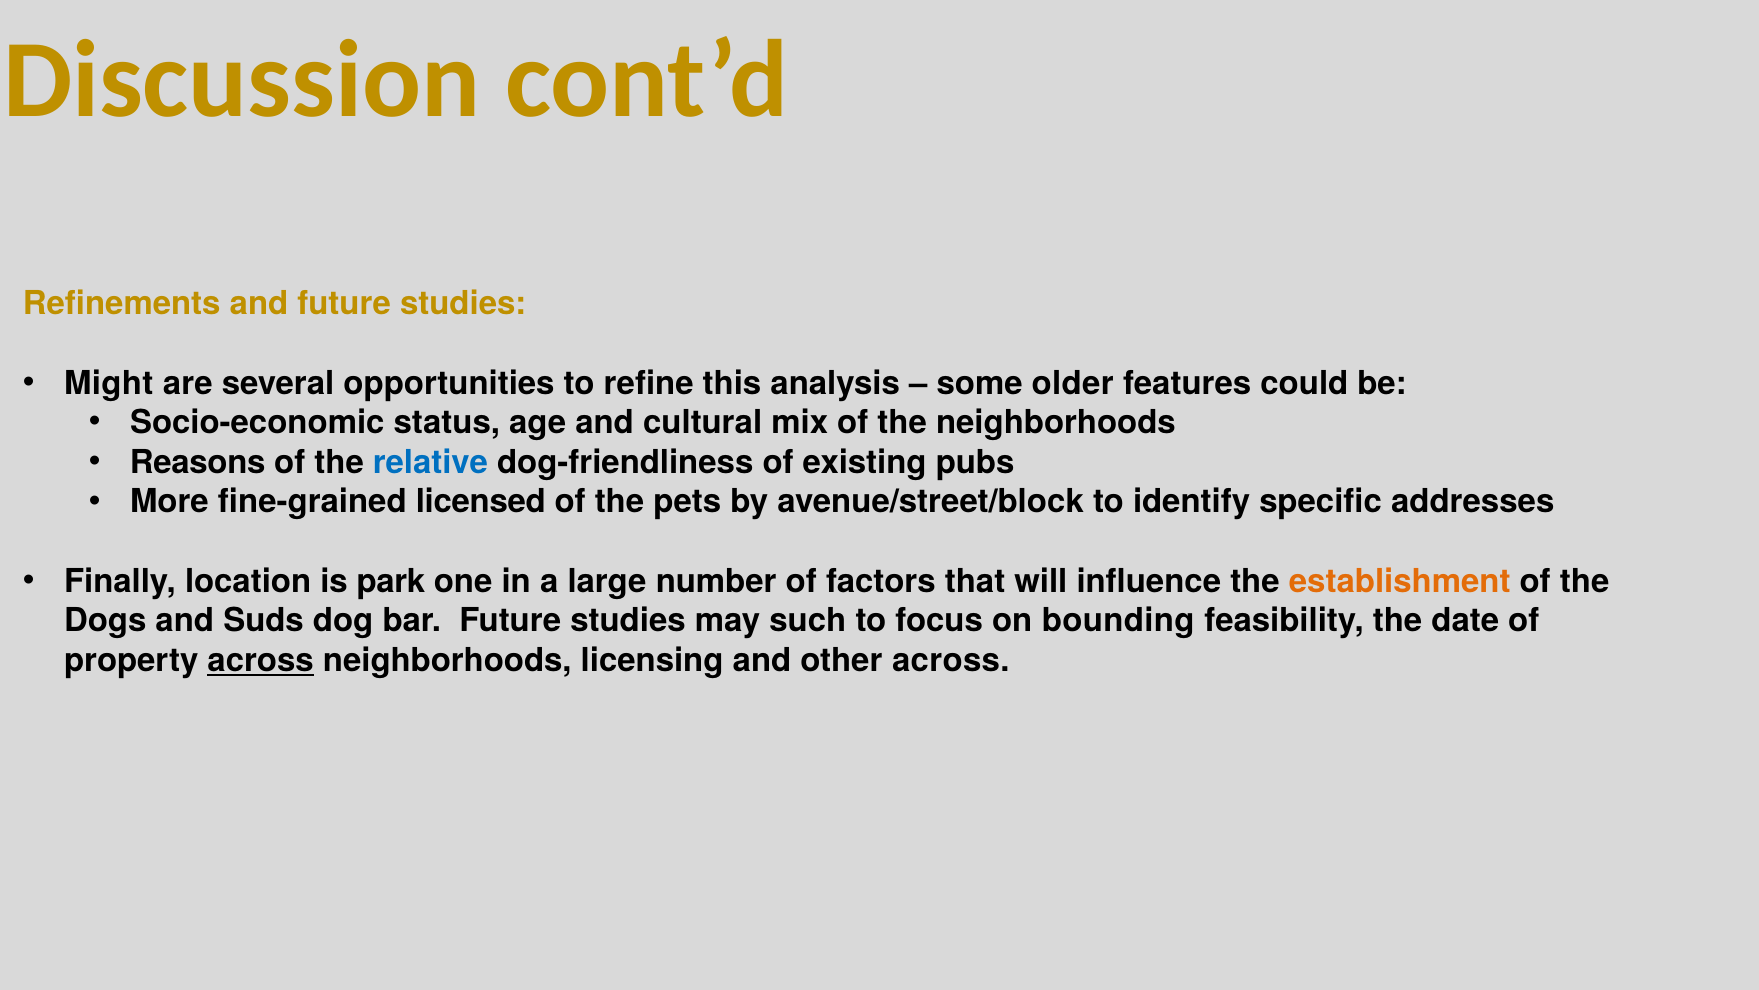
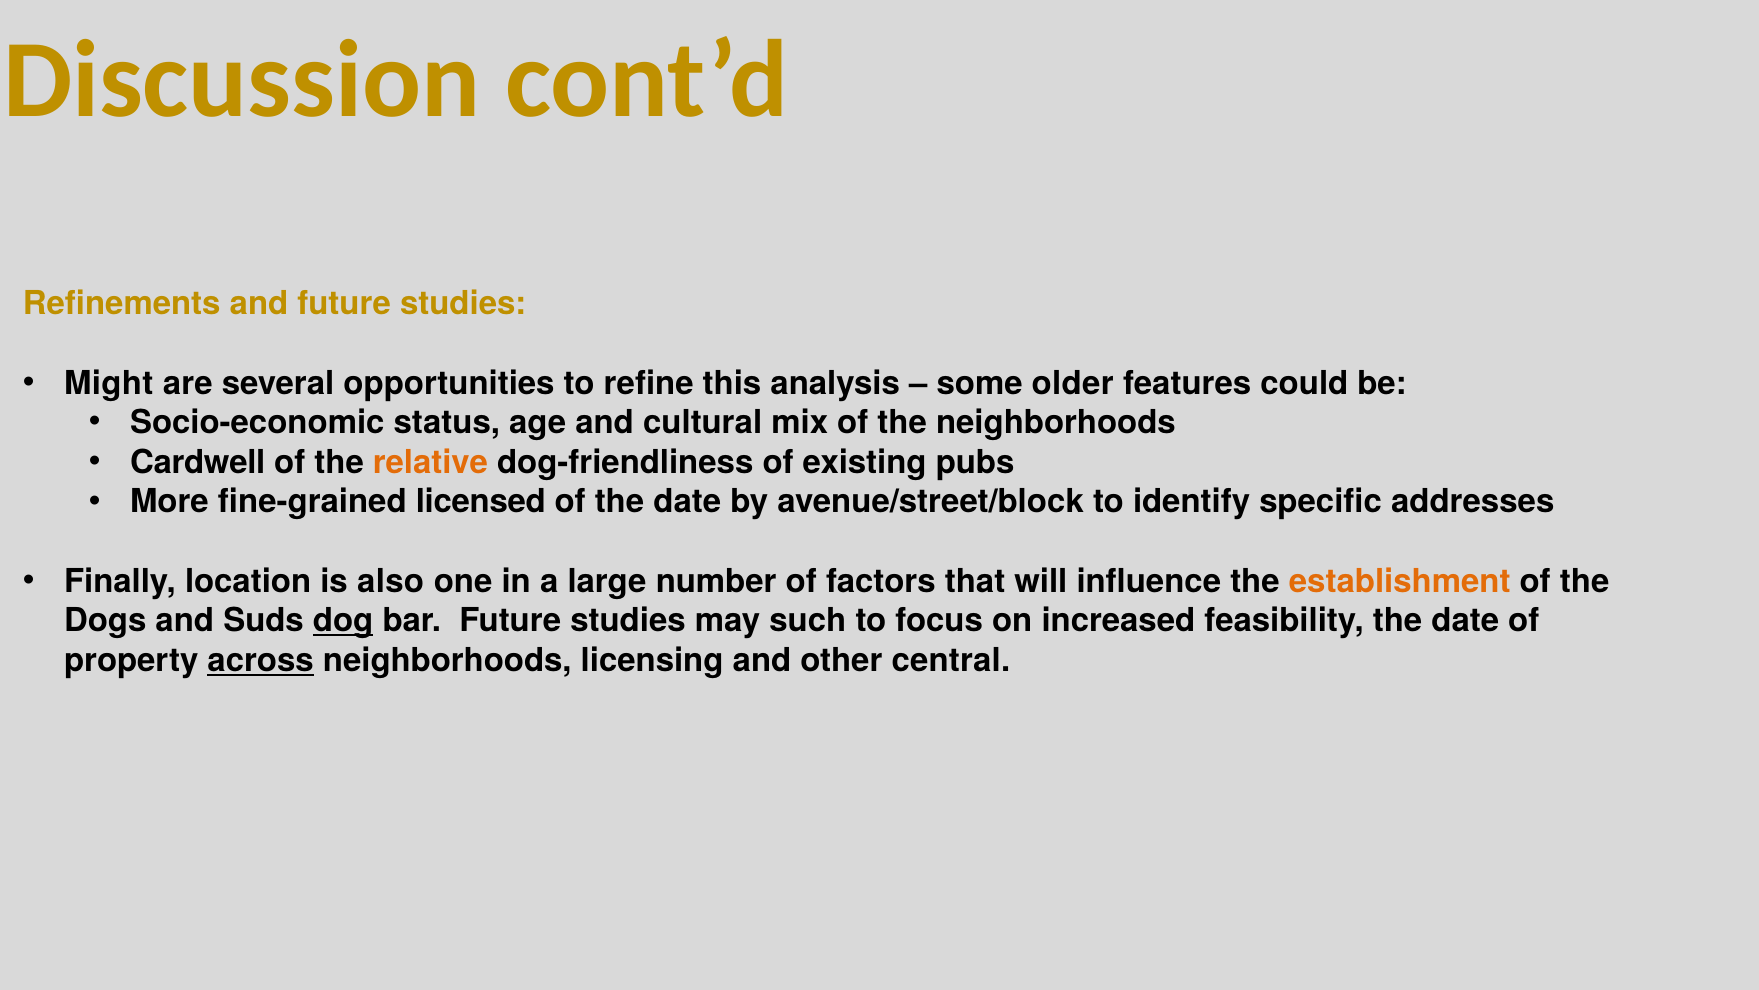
Reasons: Reasons -> Cardwell (198, 462)
relative colour: blue -> orange (430, 462)
of the pets: pets -> date (687, 502)
park: park -> also (391, 581)
dog underline: none -> present (343, 620)
bounding: bounding -> increased (1118, 620)
other across: across -> central (951, 660)
